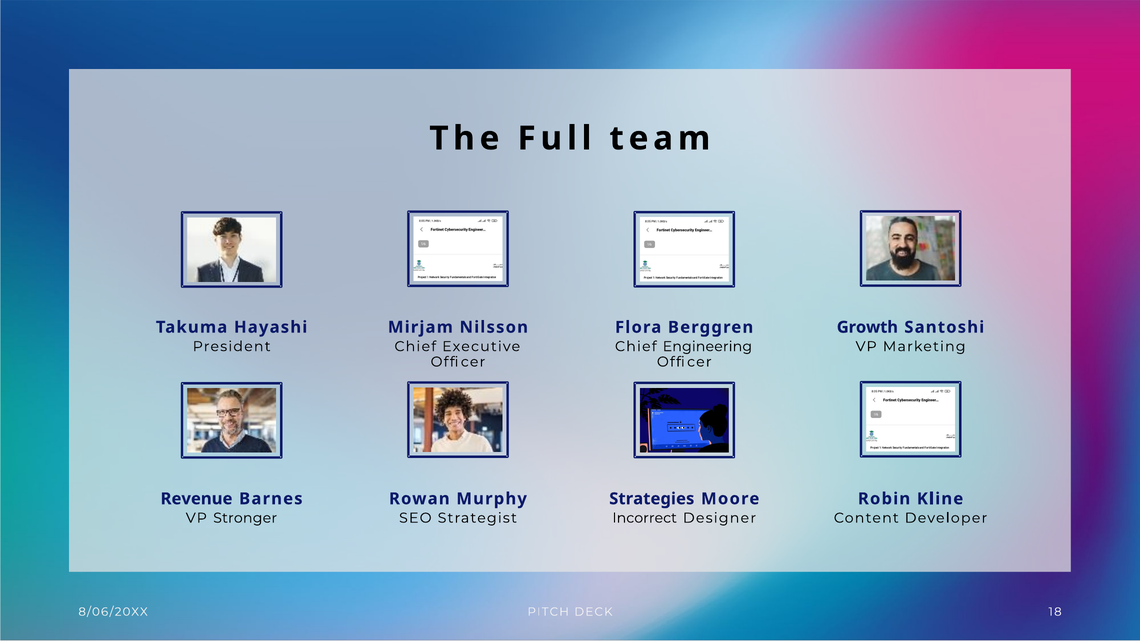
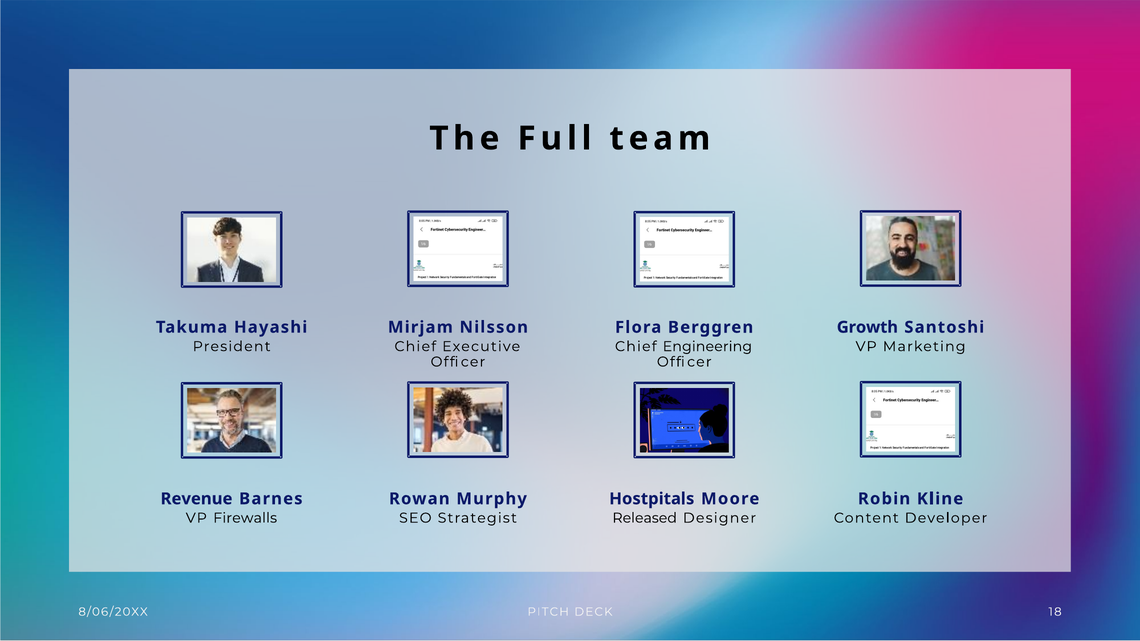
Strategies: Strategies -> Hostpitals (652, 499)
Stronger: Stronger -> Firewalls (245, 518)
Incorrect: Incorrect -> Released (645, 518)
